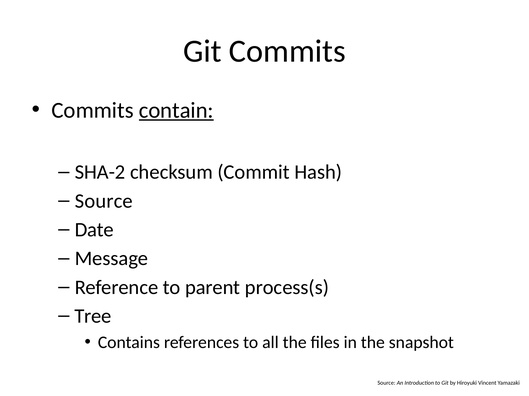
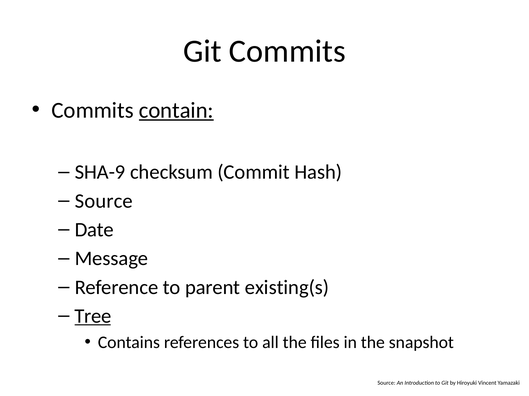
SHA-2: SHA-2 -> SHA-9 (100, 173)
process(s: process(s -> existing(s (287, 288)
Tree underline: none -> present (93, 317)
